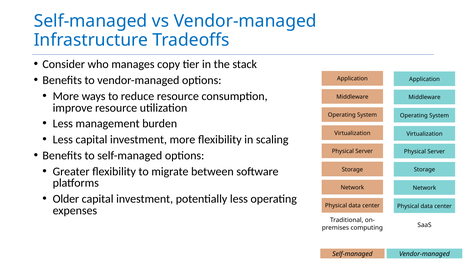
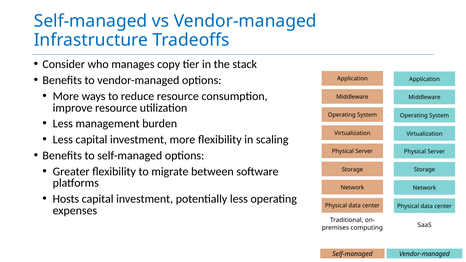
Older: Older -> Hosts (66, 199)
